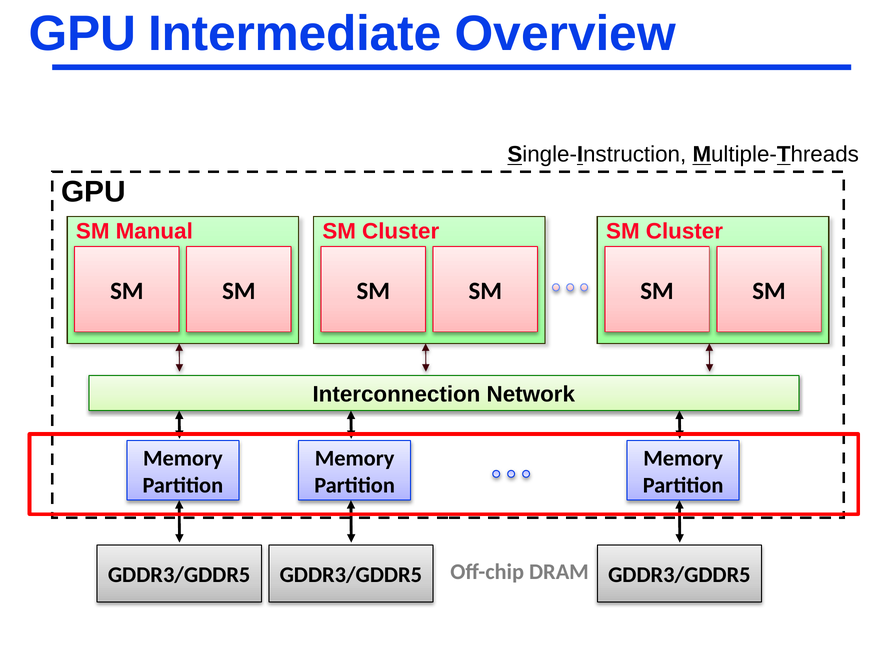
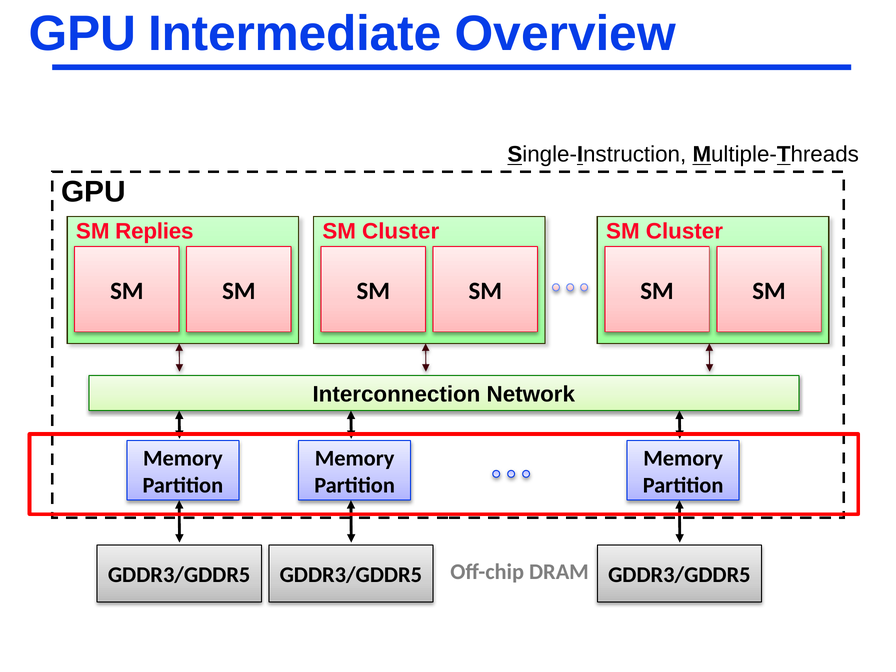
Manual: Manual -> Replies (154, 231)
